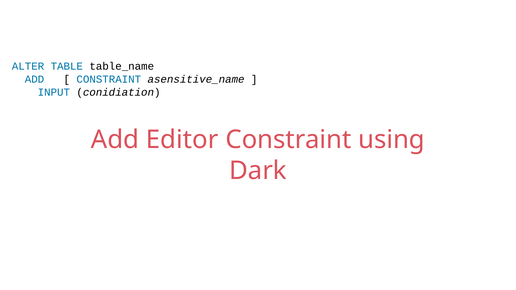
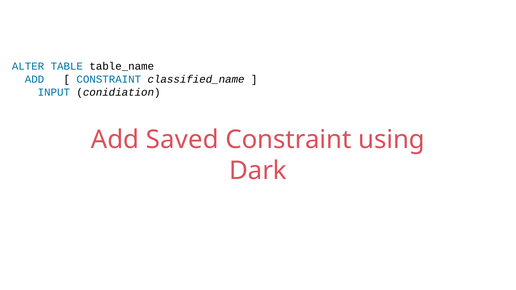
asensitive_name: asensitive_name -> classified_name (196, 79)
Editor: Editor -> Saved (182, 140)
